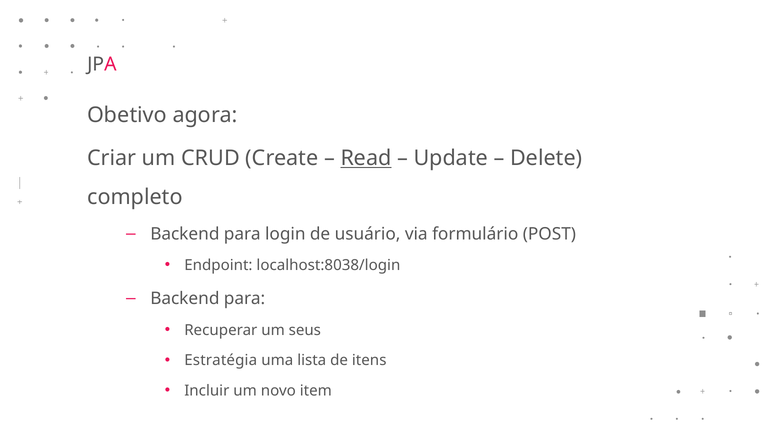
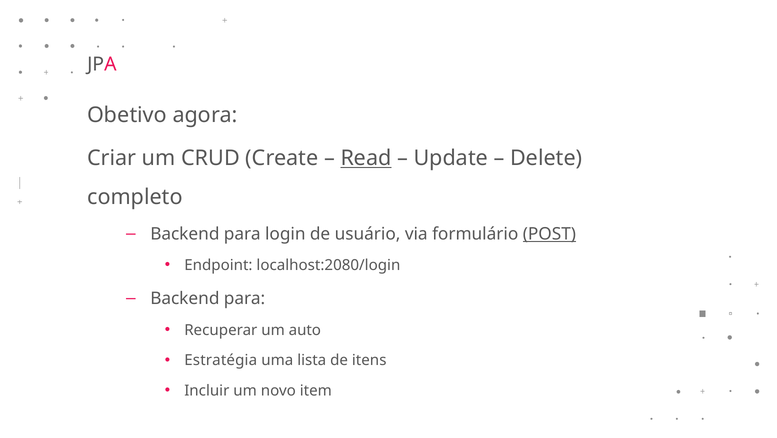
POST underline: none -> present (549, 234)
localhost:8038/login: localhost:8038/login -> localhost:2080/login (328, 265)
seus: seus -> auto (305, 330)
